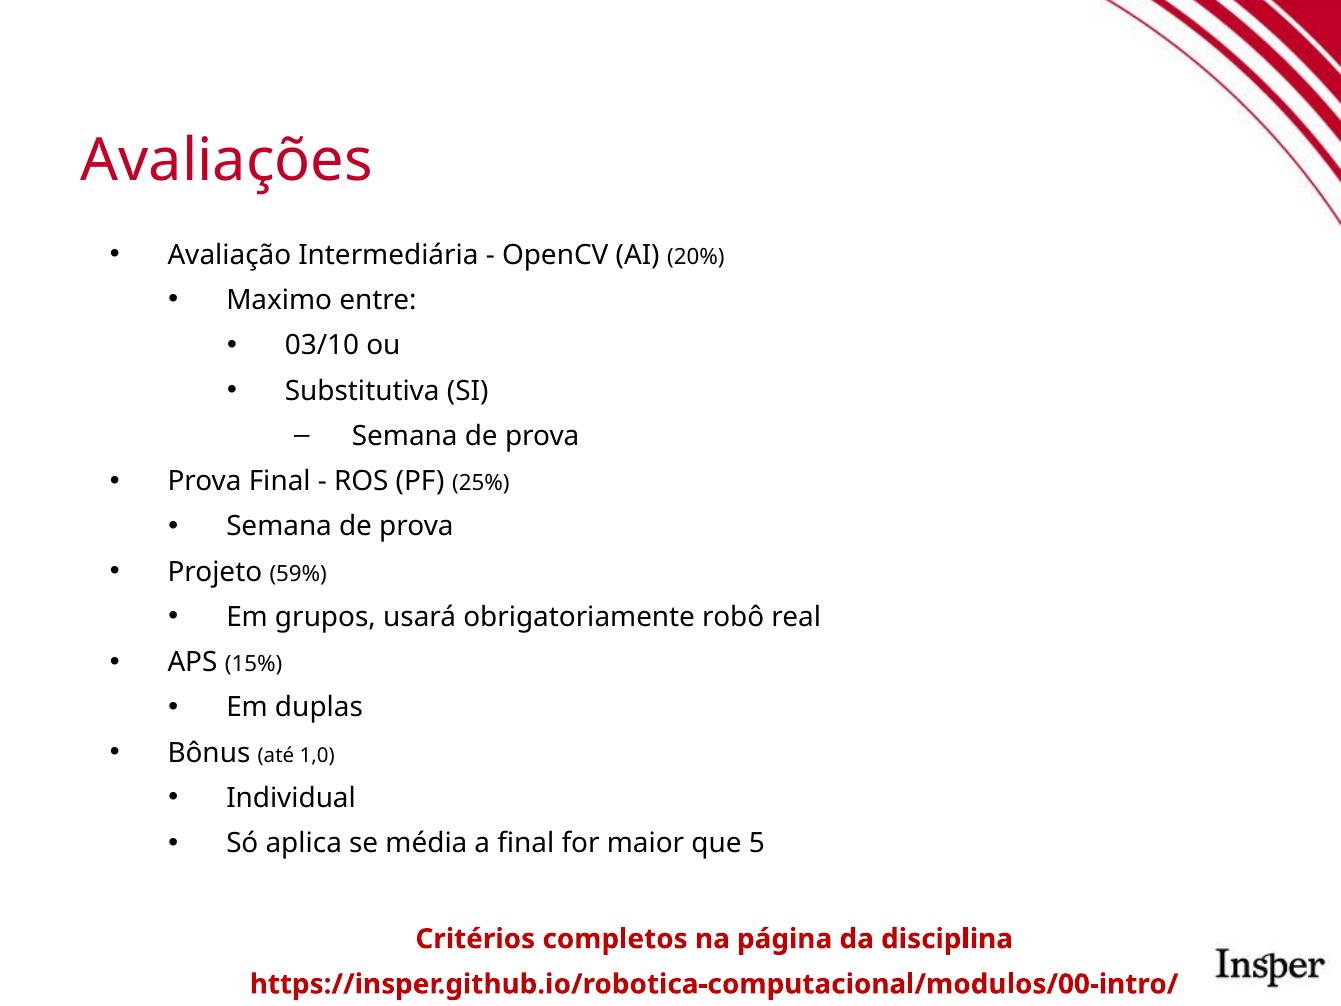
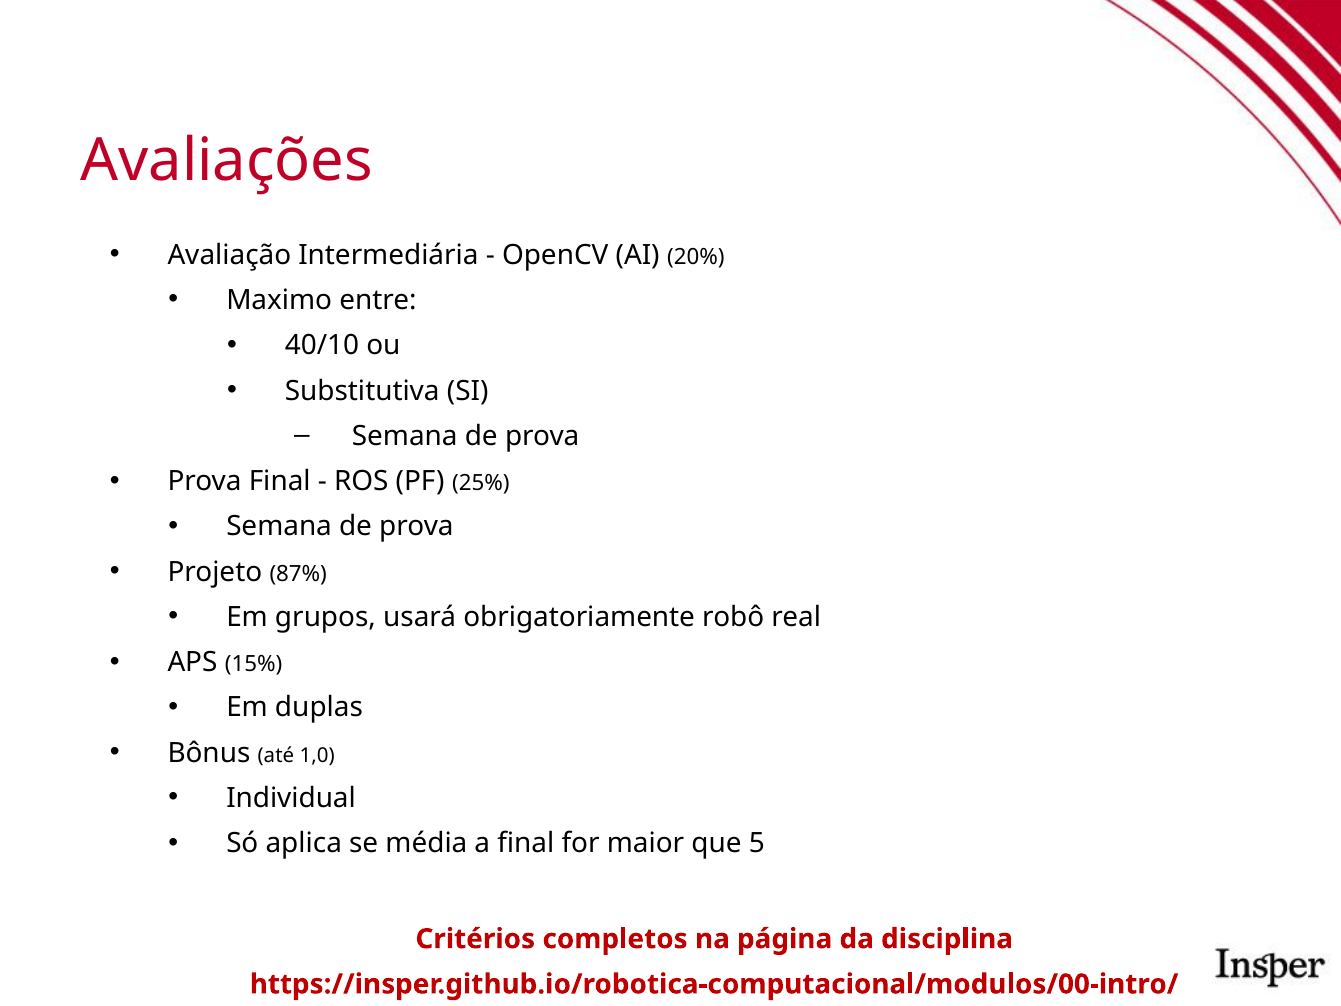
03/10: 03/10 -> 40/10 (322, 346)
59%: 59% -> 87% (298, 574)
